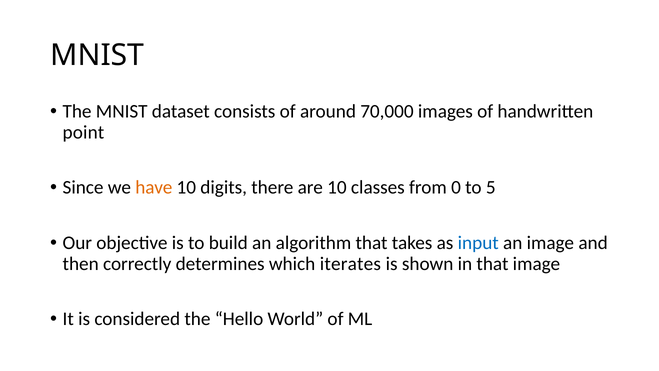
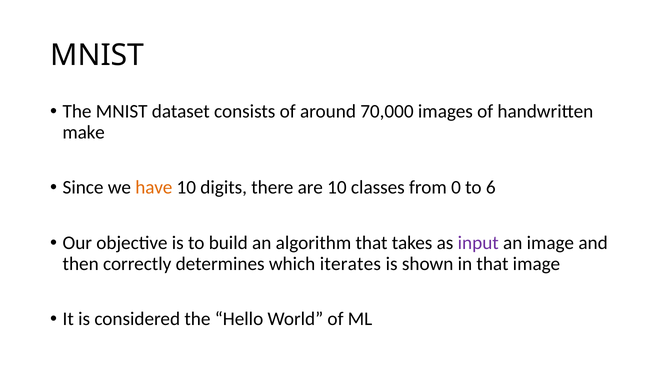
point: point -> make (84, 132)
5: 5 -> 6 (491, 187)
input colour: blue -> purple (478, 243)
